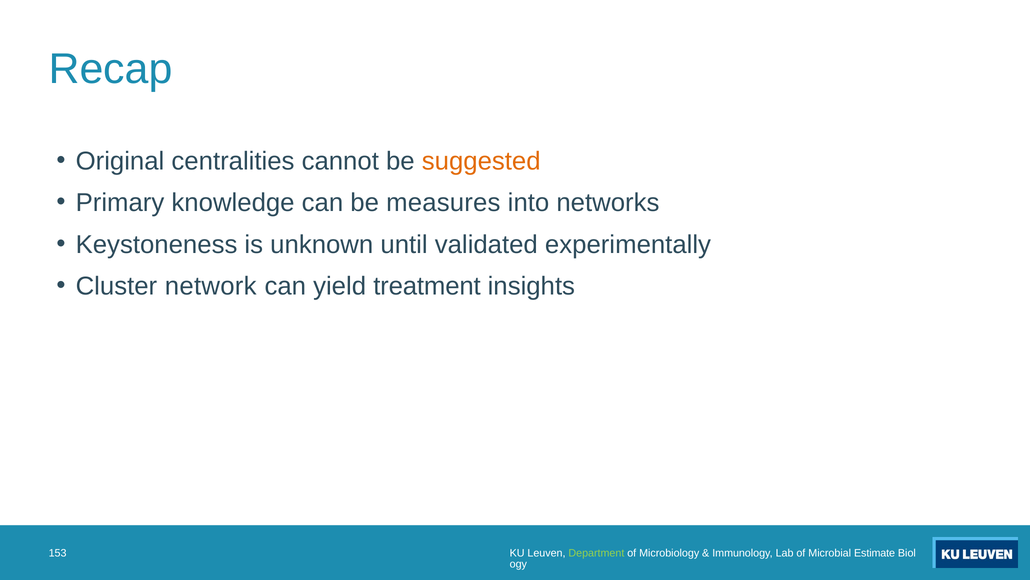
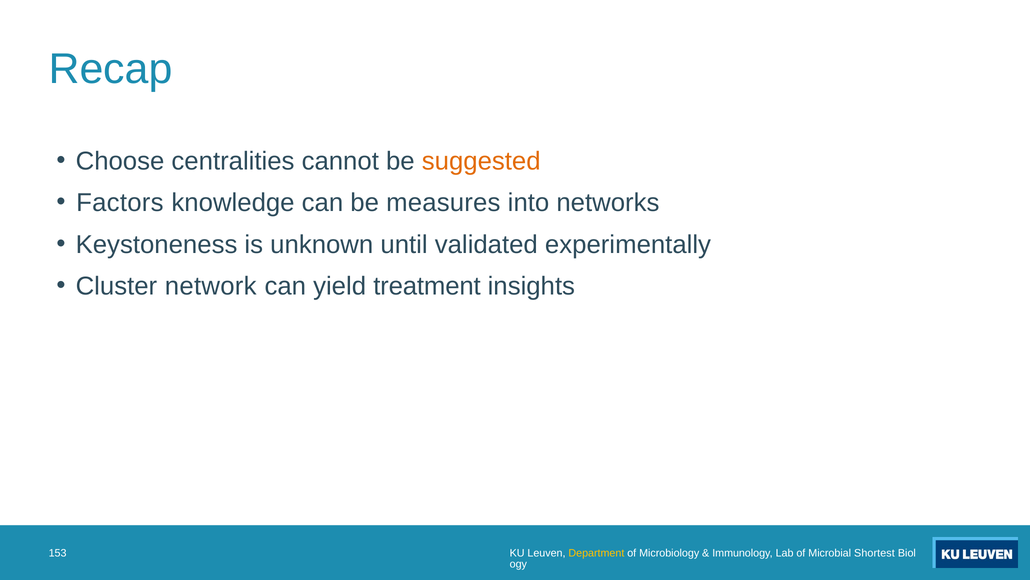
Original: Original -> Choose (120, 161)
Primary: Primary -> Factors (120, 203)
Department colour: light green -> yellow (596, 553)
Estimate: Estimate -> Shortest (874, 553)
